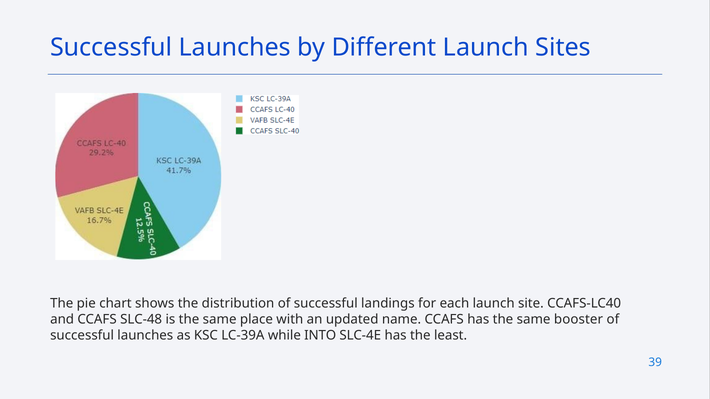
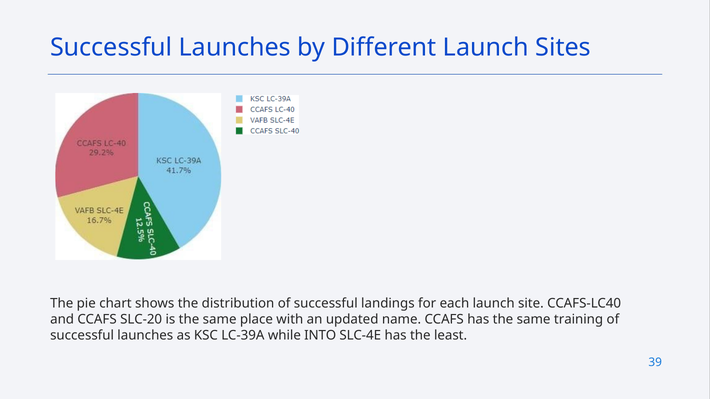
SLC-48: SLC-48 -> SLC-20 (141, 320)
booster: booster -> training (579, 320)
